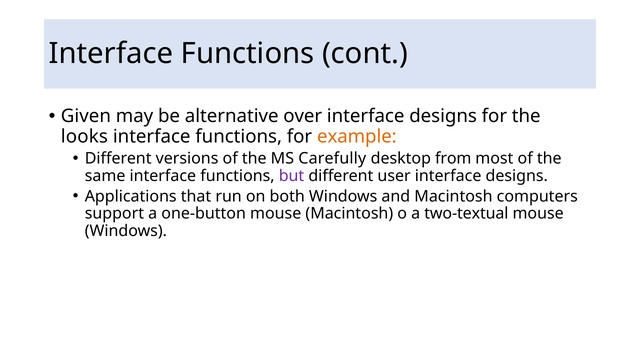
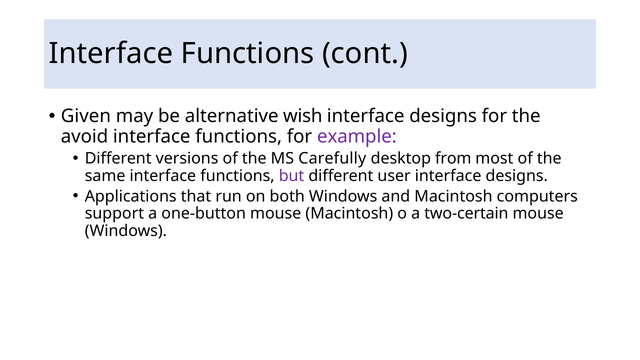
over: over -> wish (303, 116)
looks: looks -> avoid (84, 136)
example colour: orange -> purple (357, 136)
two-textual: two-textual -> two-certain (466, 214)
